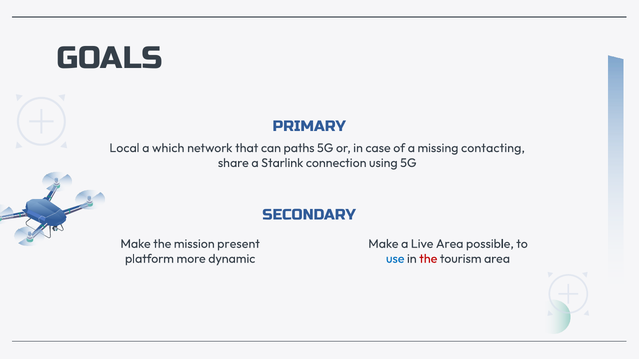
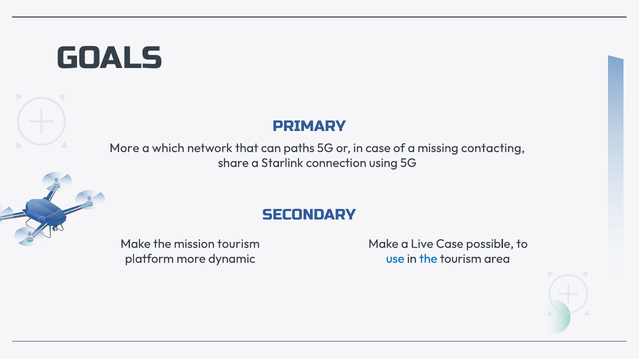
Local: Local -> More (124, 148)
mission present: present -> tourism (238, 244)
Live Area: Area -> Case (450, 244)
the colour: red -> blue (428, 259)
